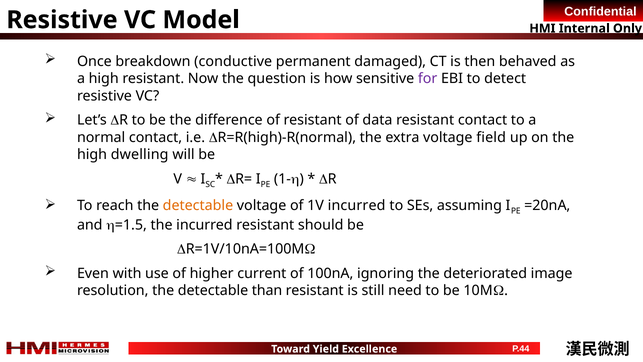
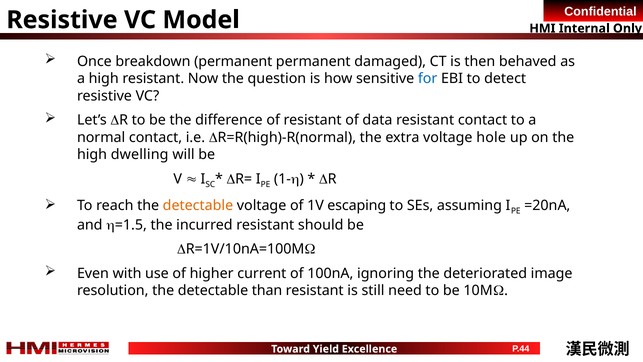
breakdown conductive: conductive -> permanent (233, 62)
for colour: purple -> blue (428, 79)
field: field -> hole (491, 137)
1V incurred: incurred -> escaping (357, 205)
